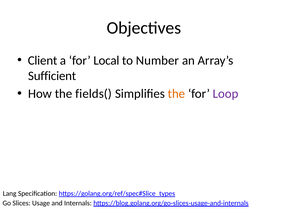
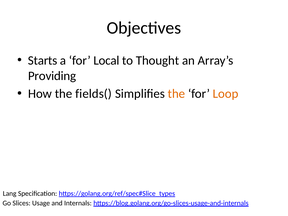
Client: Client -> Starts (43, 60)
Number: Number -> Thought (158, 60)
Sufficient: Sufficient -> Providing (52, 76)
Loop colour: purple -> orange (226, 94)
